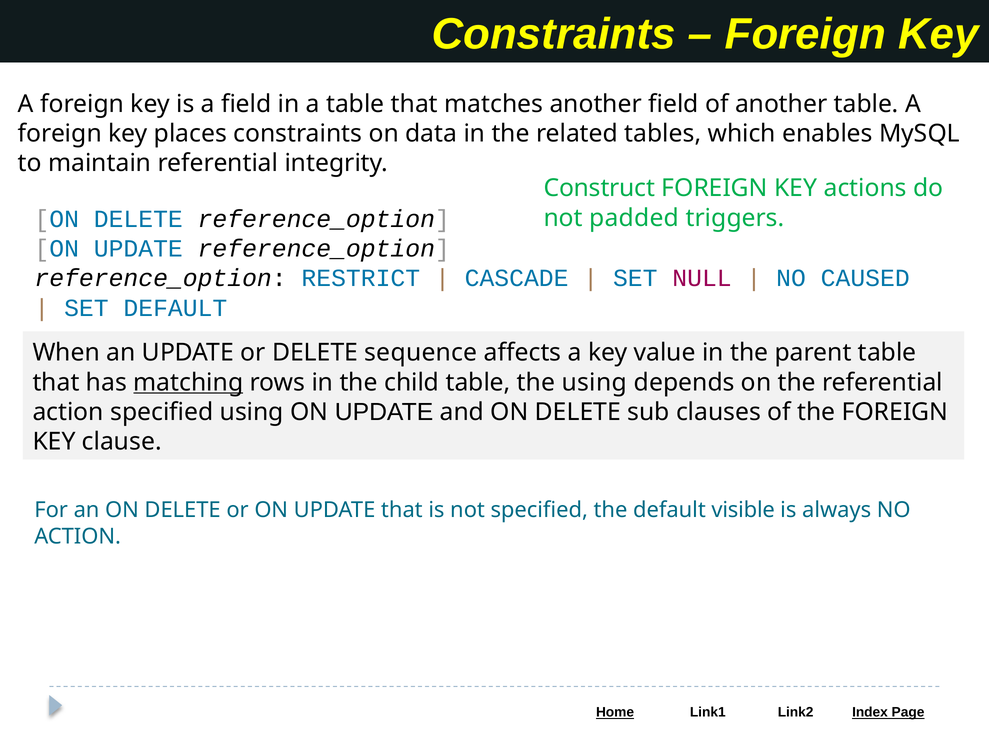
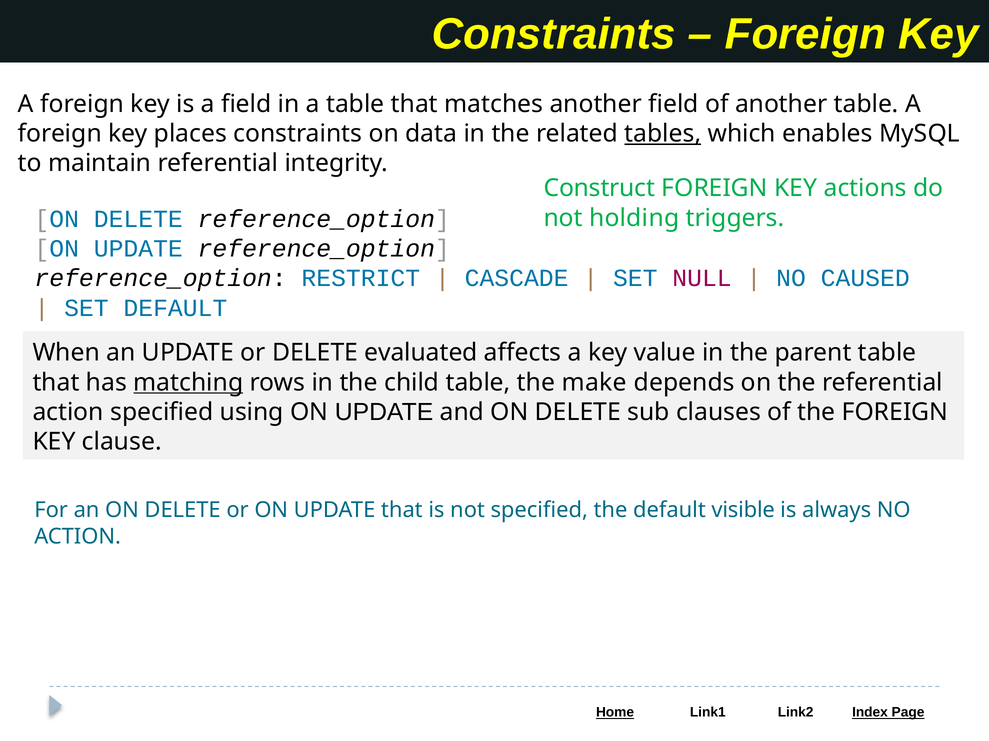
tables underline: none -> present (663, 134)
padded: padded -> holding (634, 218)
sequence: sequence -> evaluated (421, 353)
the using: using -> make (594, 383)
